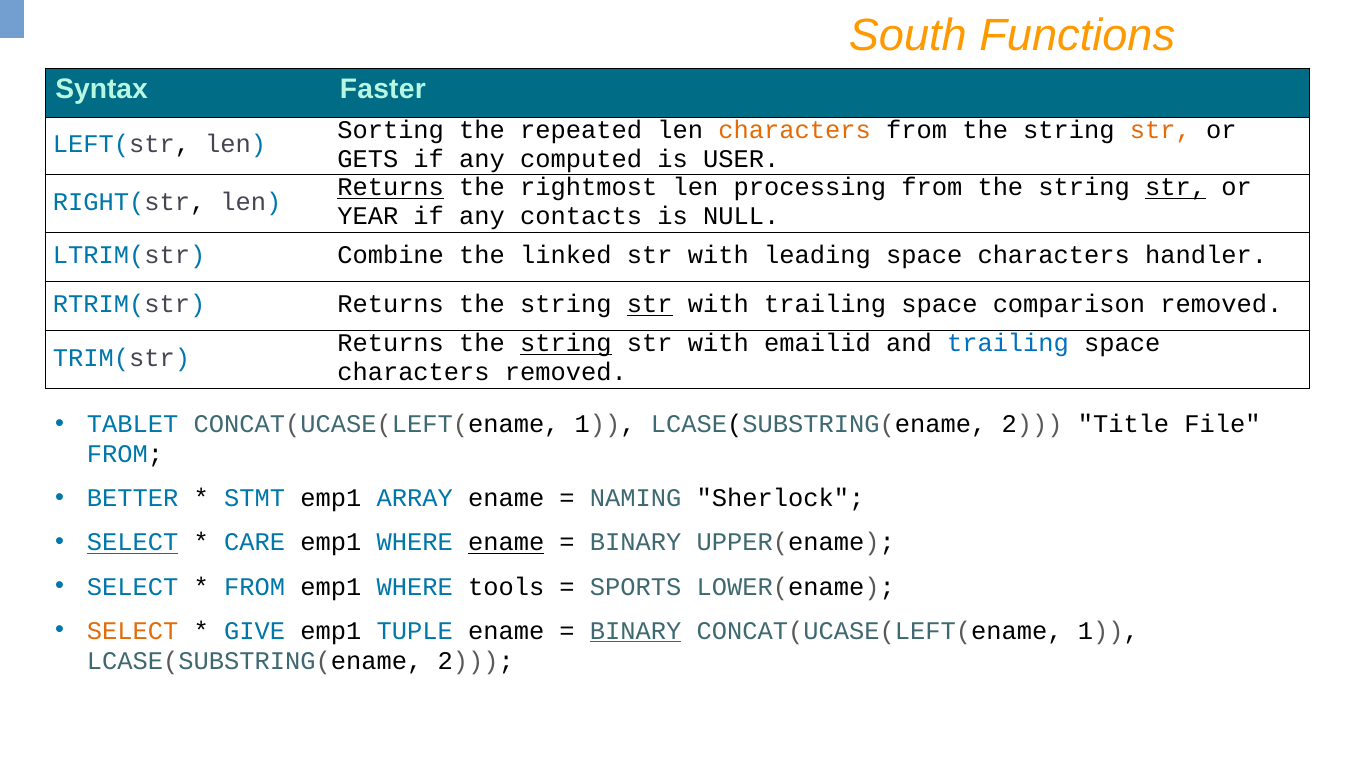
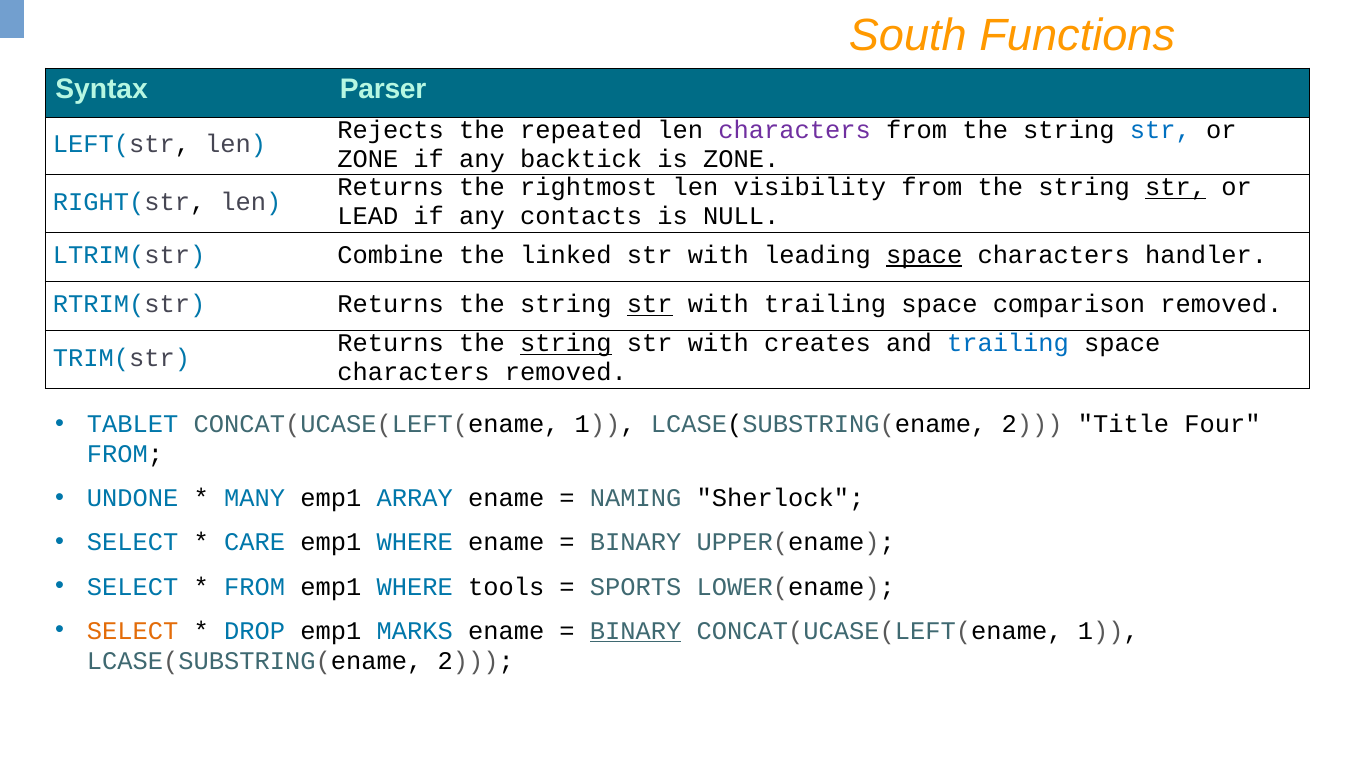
Faster: Faster -> Parser (383, 89)
Sorting: Sorting -> Rejects (391, 130)
characters colour: orange -> purple (795, 130)
str colour: orange -> blue (1160, 130)
GETS: GETS -> ZONE (368, 159)
computed: computed -> backtick (581, 159)
is USER: USER -> ZONE (741, 159)
Returns underline: present -> none (391, 188)
processing: processing -> visibility (810, 188)
YEAR: YEAR -> LEAD (368, 216)
space underline: none -> present (924, 255)
emailid: emailid -> creates (817, 343)
File: File -> Four (1223, 424)
BETTER: BETTER -> UNDONE (133, 499)
STMT: STMT -> MANY (255, 499)
SELECT underline: present -> none (133, 543)
ename underline: present -> none (506, 543)
GIVE: GIVE -> DROP (255, 631)
TUPLE: TUPLE -> MARKS (415, 631)
